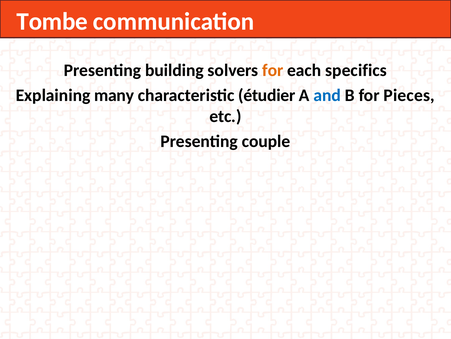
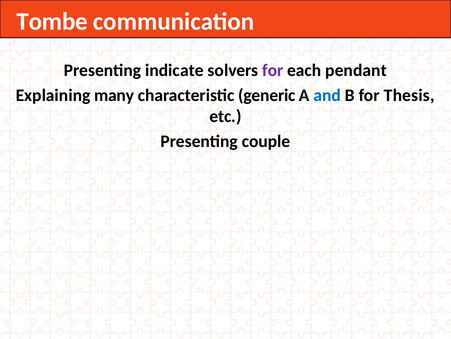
building: building -> indicate (174, 70)
for colour: orange -> purple (273, 70)
specifics: specifics -> pendant (356, 70)
étudier: étudier -> generic (267, 95)
Pieces: Pieces -> Thesis (409, 95)
